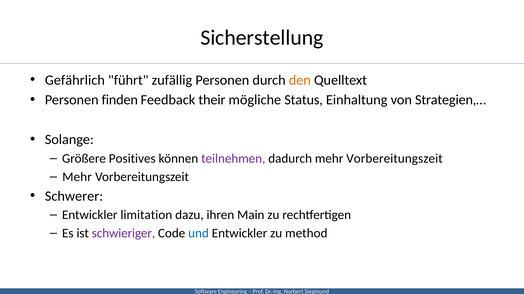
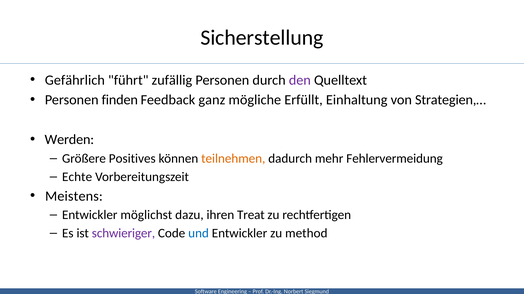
den colour: orange -> purple (300, 80)
their: their -> ganz (212, 100)
Status: Status -> Erfüllt (304, 100)
Solange: Solange -> Werden (69, 140)
teilnehmen colour: purple -> orange (233, 159)
dadurch mehr Vorbereitungszeit: Vorbereitungszeit -> Fehlervermeidung (395, 159)
Mehr: Mehr -> Echte (77, 177)
Schwerer: Schwerer -> Meistens (74, 197)
limitation: limitation -> möglichst (146, 215)
Main: Main -> Treat (251, 215)
